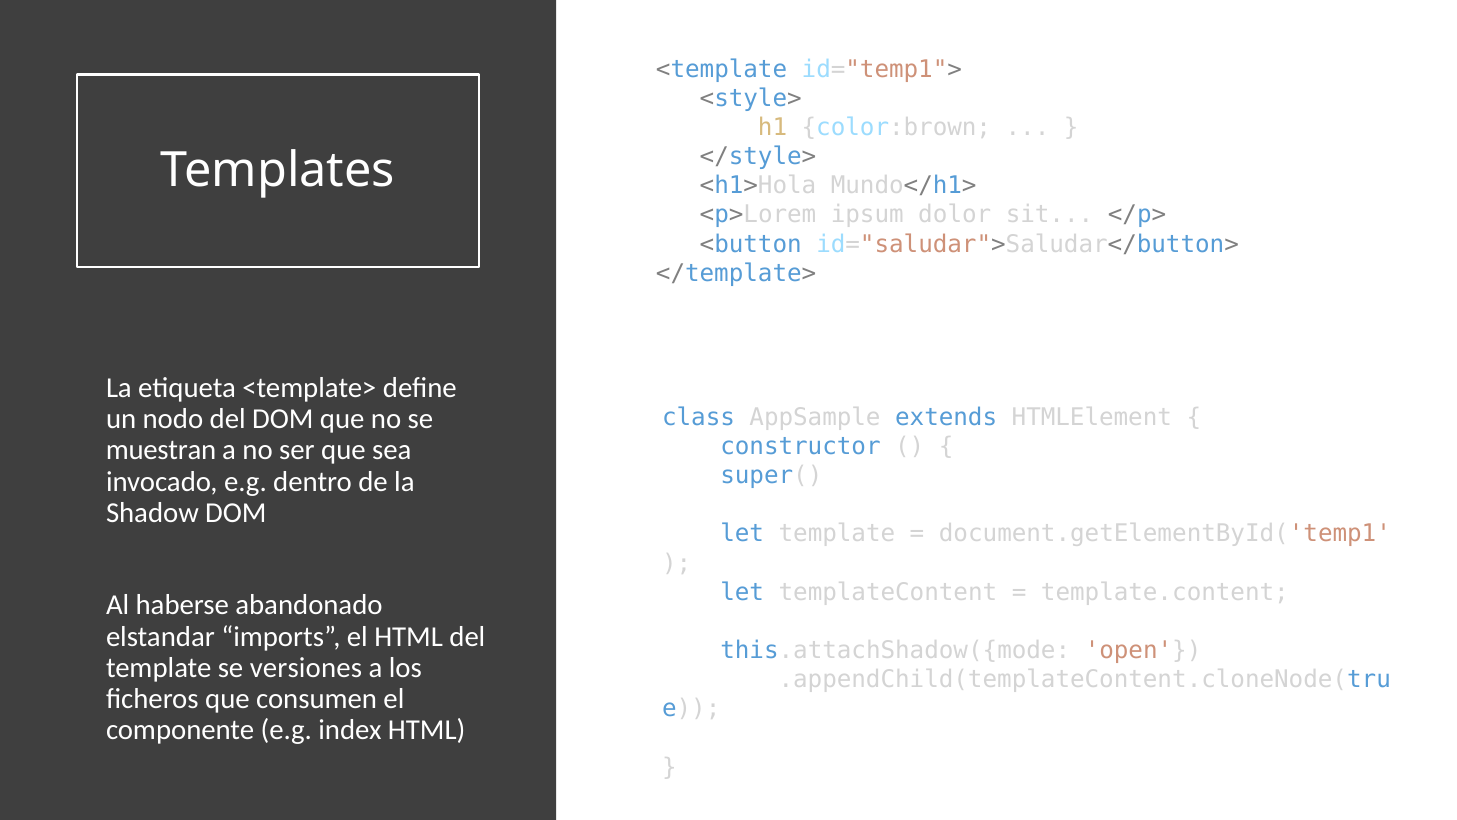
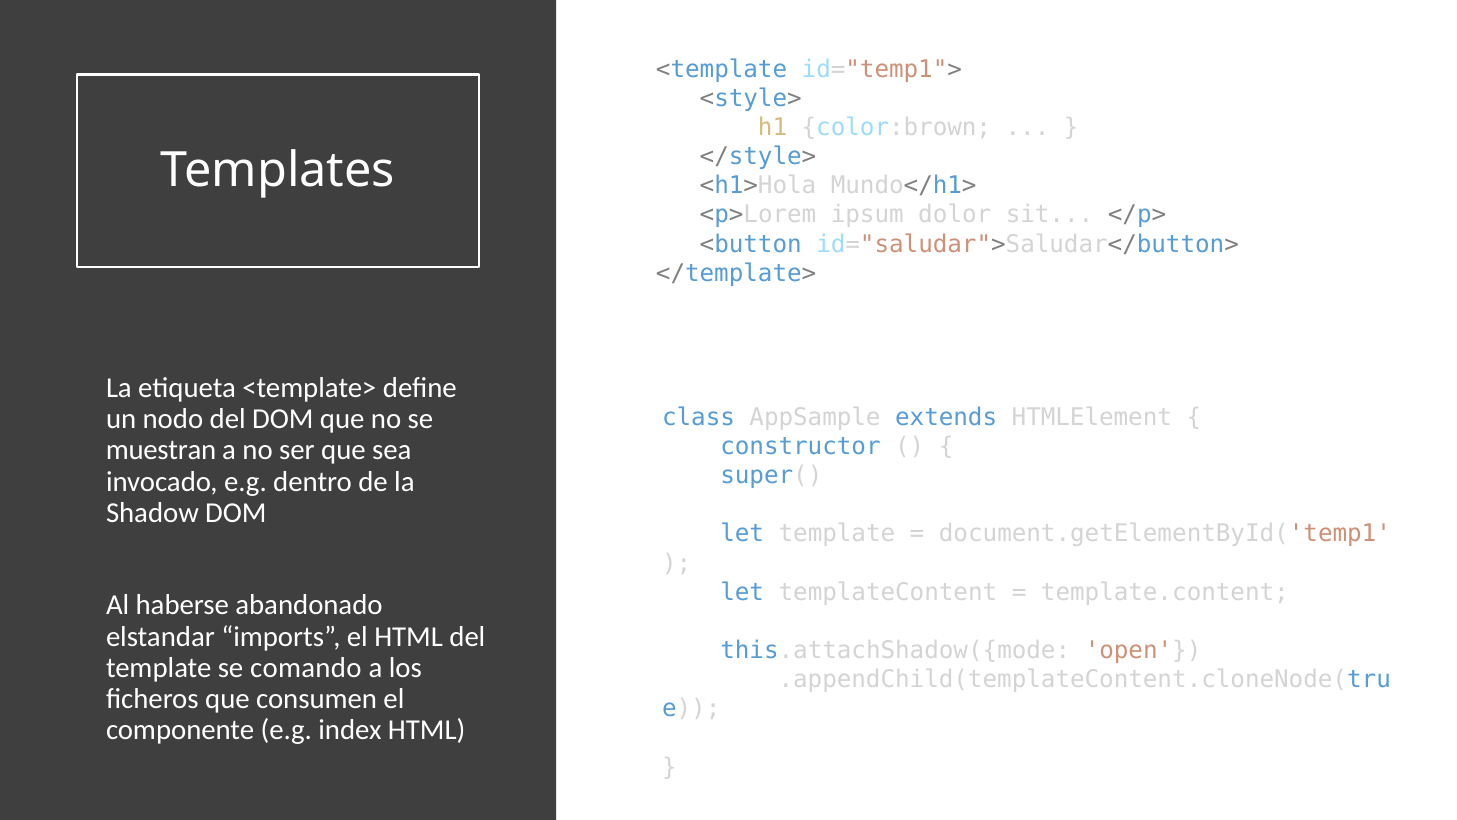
versiones: versiones -> comando (306, 667)
